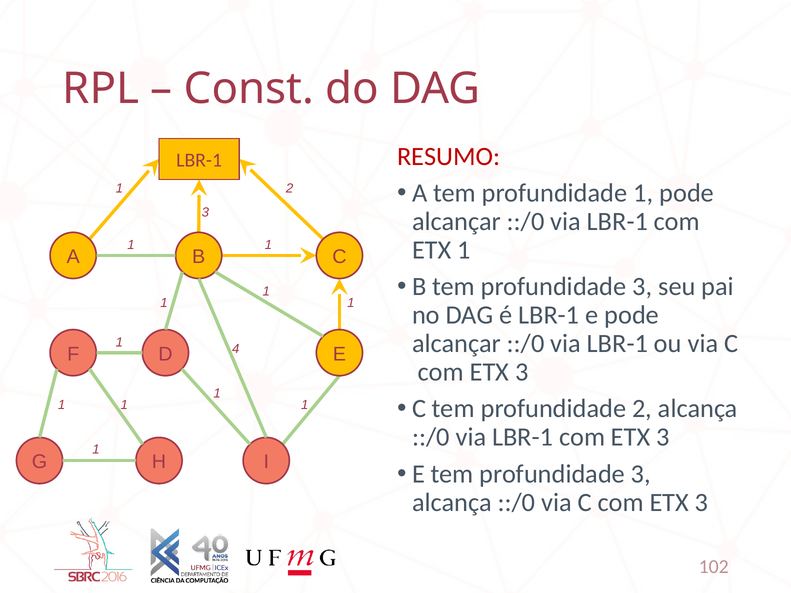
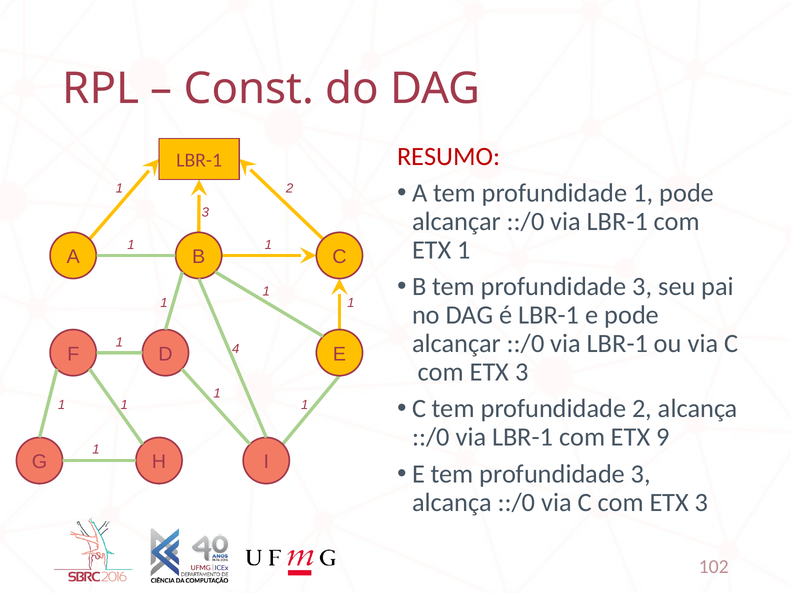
LBR-1 com ETX 3: 3 -> 9 (663, 437)
